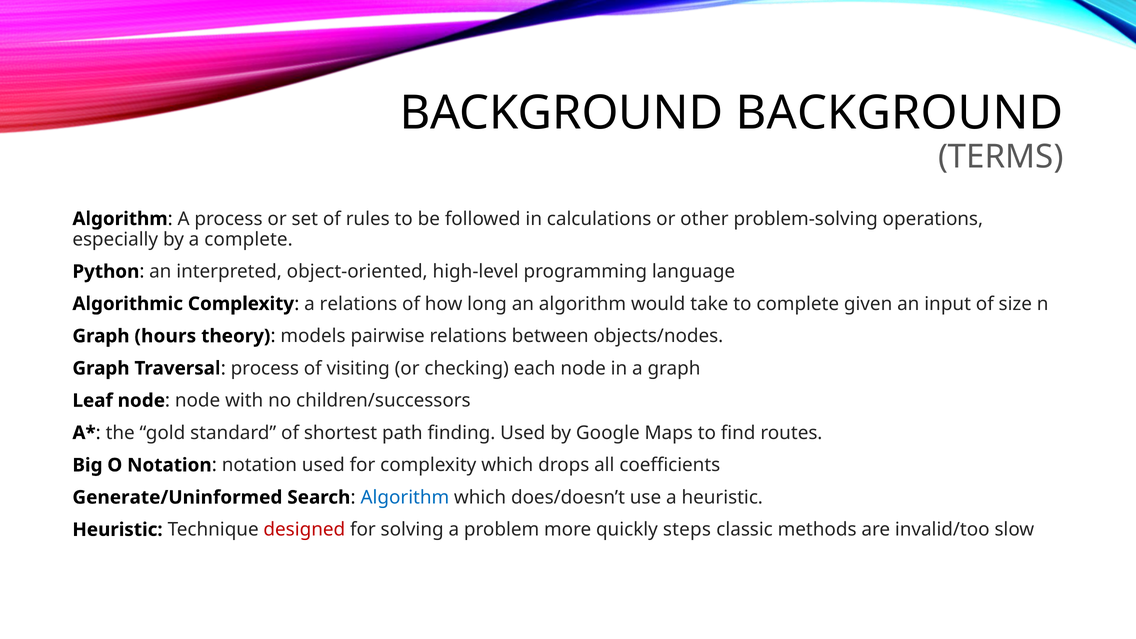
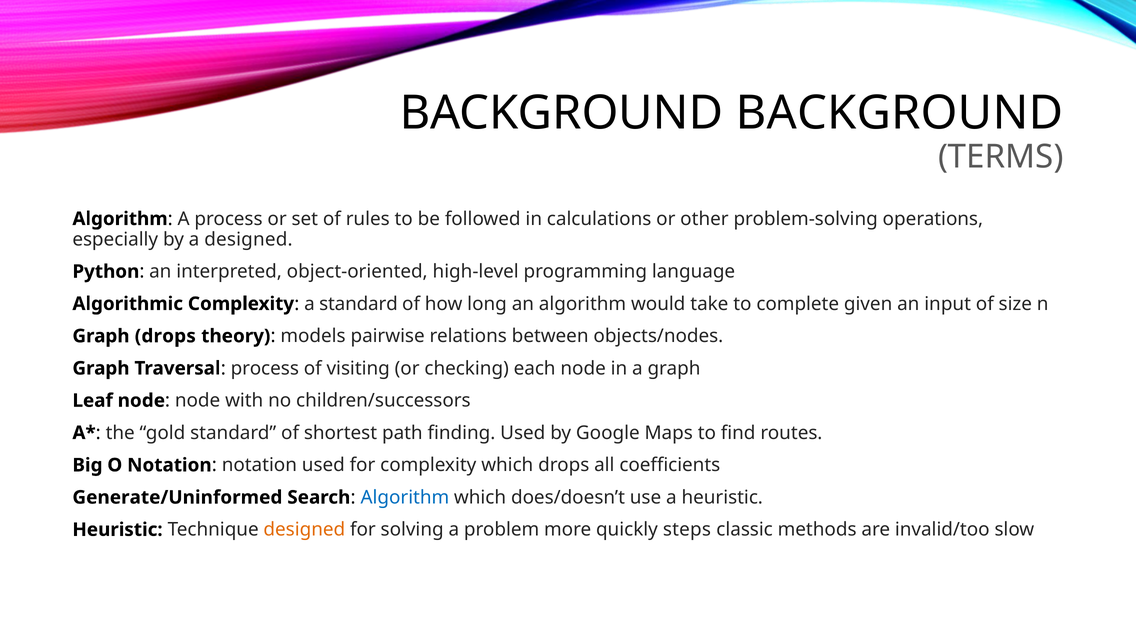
a complete: complete -> designed (248, 239)
a relations: relations -> standard (359, 304)
Graph hours: hours -> drops (165, 336)
designed colour: red -> orange (304, 530)
